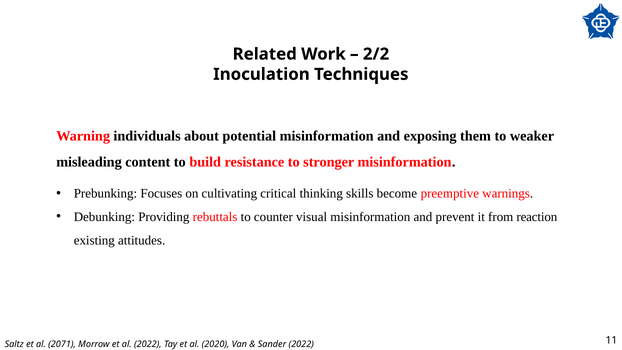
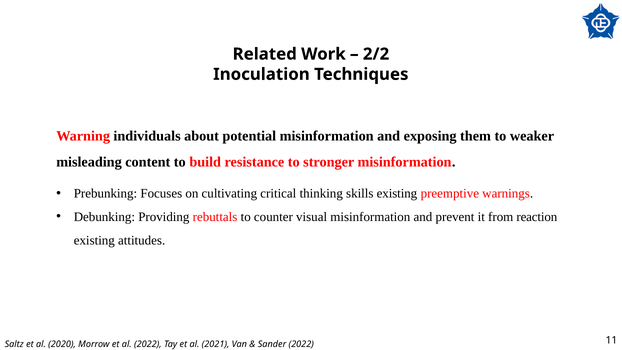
skills become: become -> existing (397, 194)
2071: 2071 -> 2020 (62, 344)
2020: 2020 -> 2021 (216, 344)
